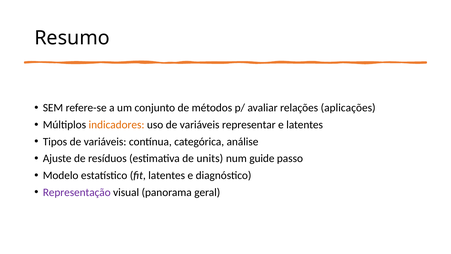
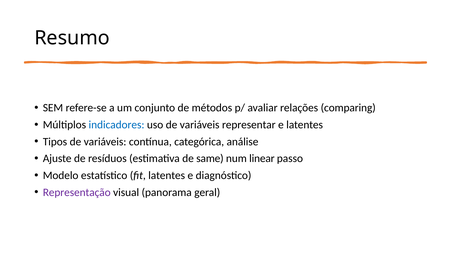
aplicações: aplicações -> comparing (348, 108)
indicadores colour: orange -> blue (117, 125)
units: units -> same (210, 158)
guide: guide -> linear (262, 158)
